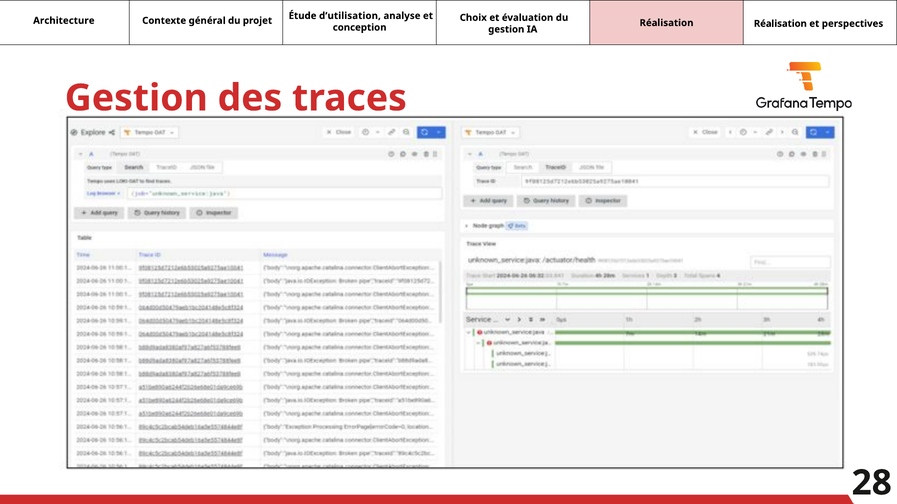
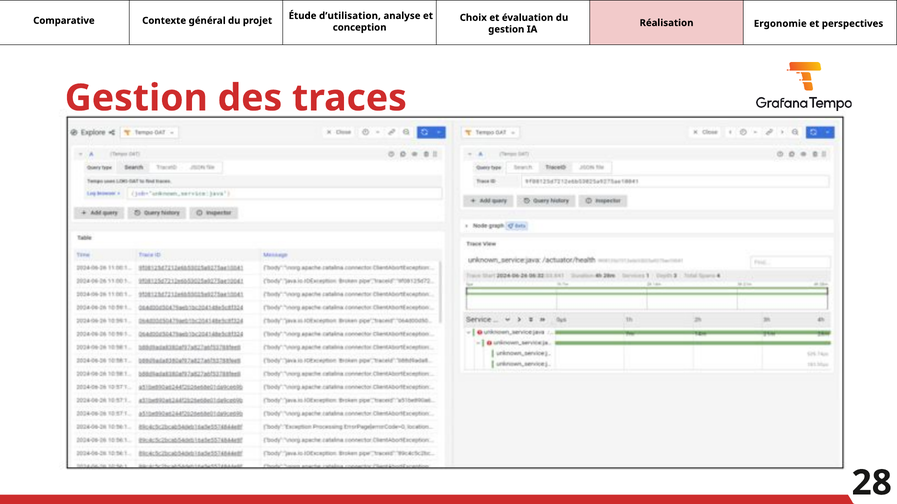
Architecture: Architecture -> Comparative (64, 21)
Réalisation Réalisation: Réalisation -> Ergonomie (780, 24)
